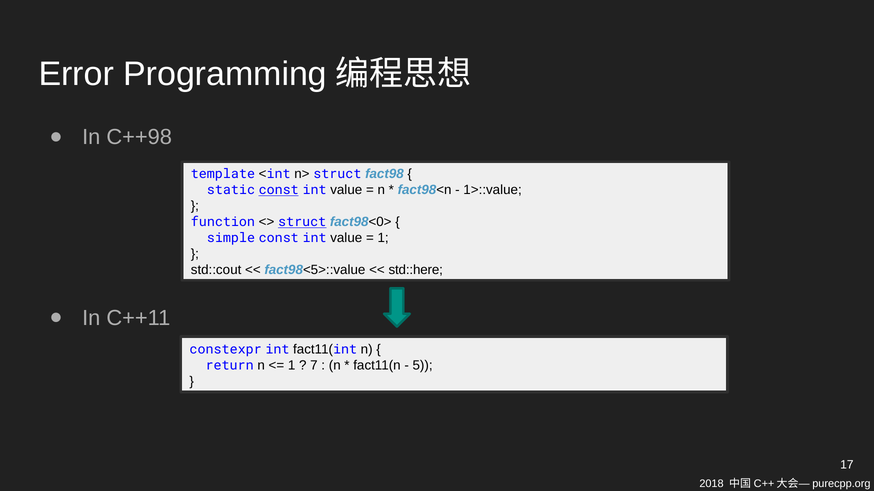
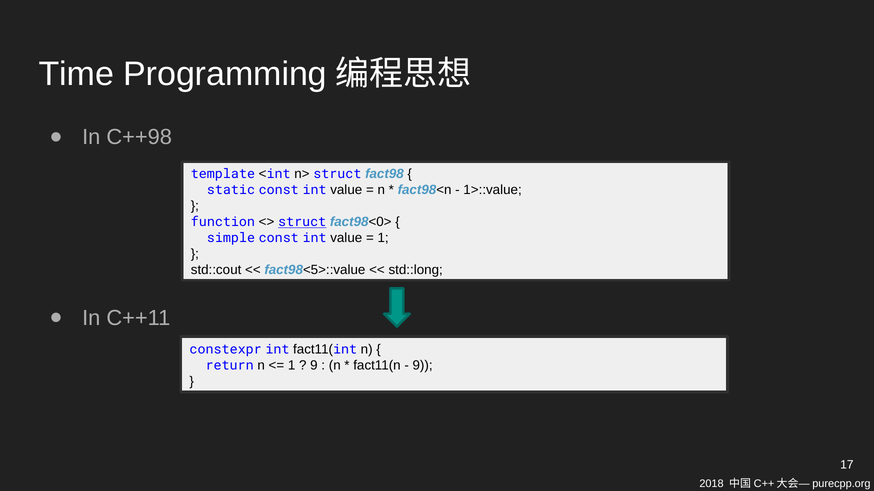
Error: Error -> Time (76, 74)
const underline: present -> none (279, 190)
std::here: std::here -> std::long (416, 270)
7: 7 -> 9 (314, 366)
5: 5 -> 9 (423, 366)
